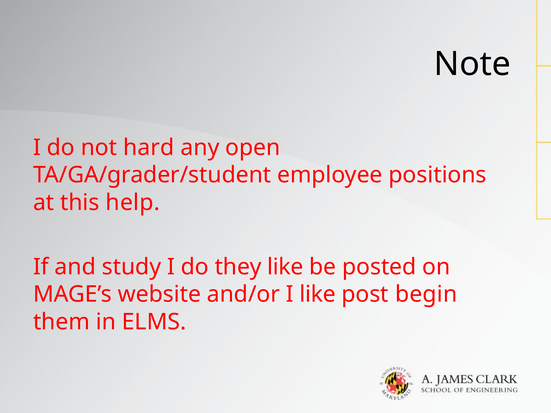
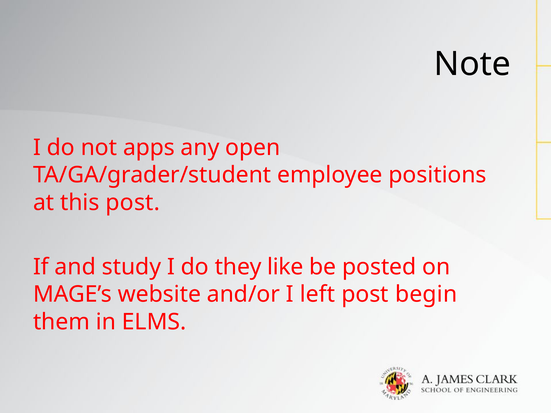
hard: hard -> apps (149, 148)
this help: help -> post (133, 203)
I like: like -> left (317, 295)
